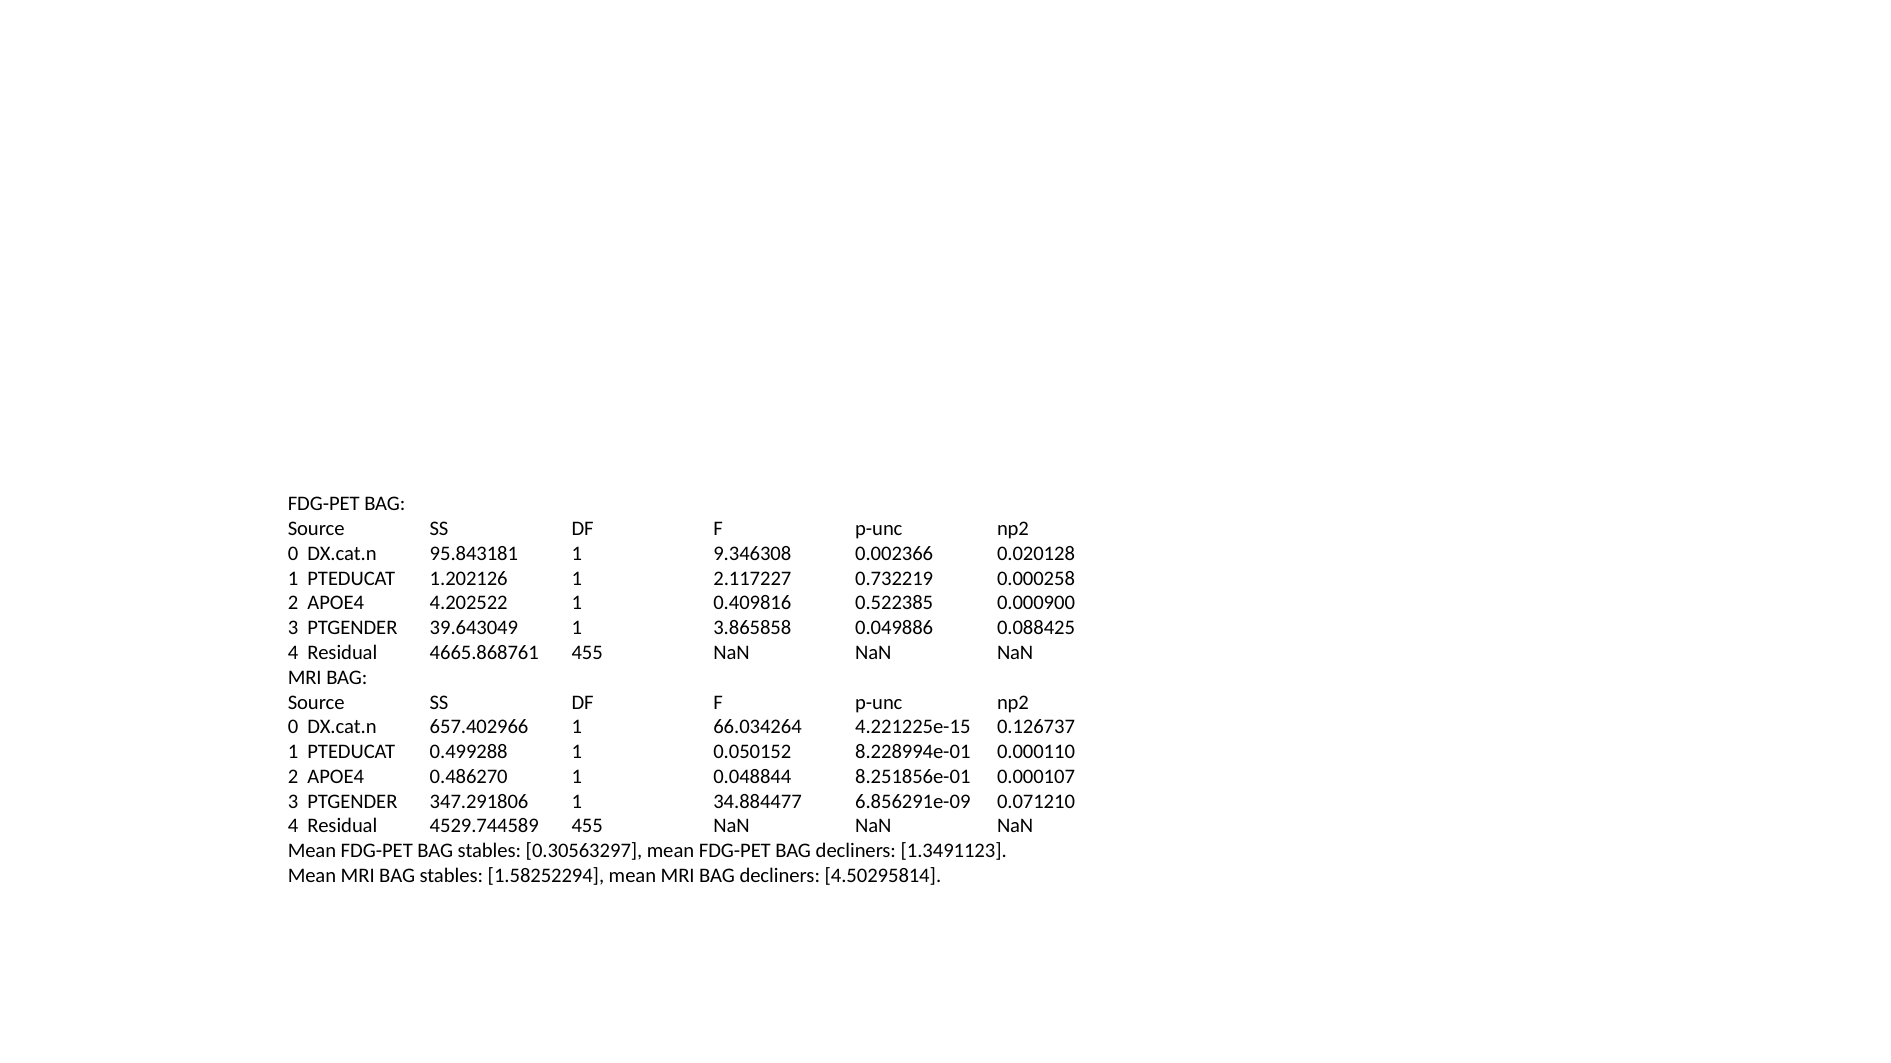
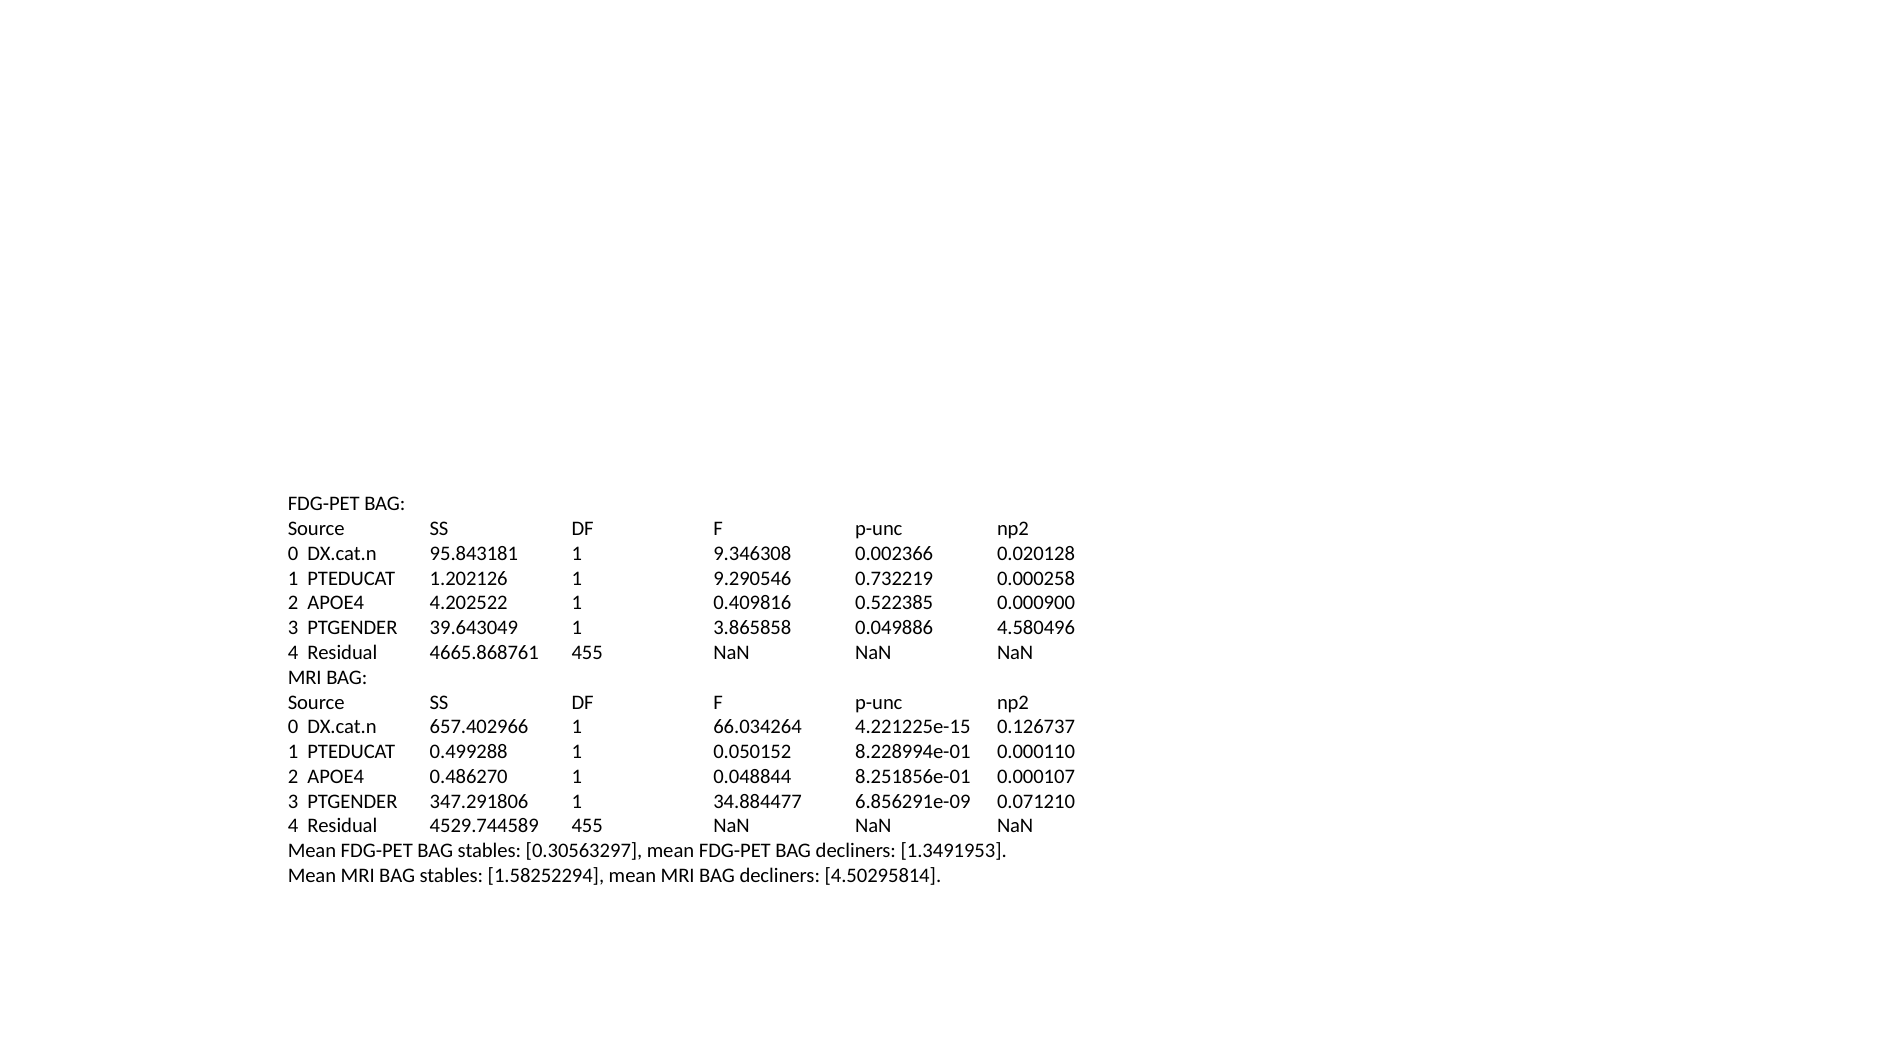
2.117227: 2.117227 -> 9.290546 (752, 579)
0.088425: 0.088425 -> 4.580496 (1036, 628)
1.3491123: 1.3491123 -> 1.3491953 (954, 851)
